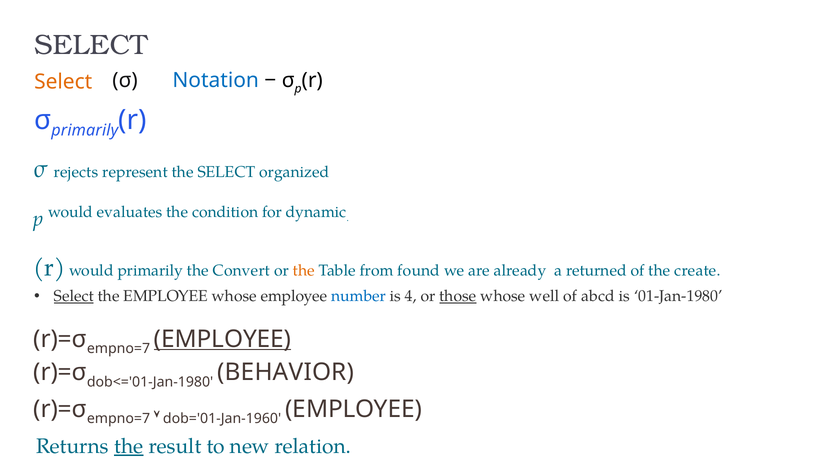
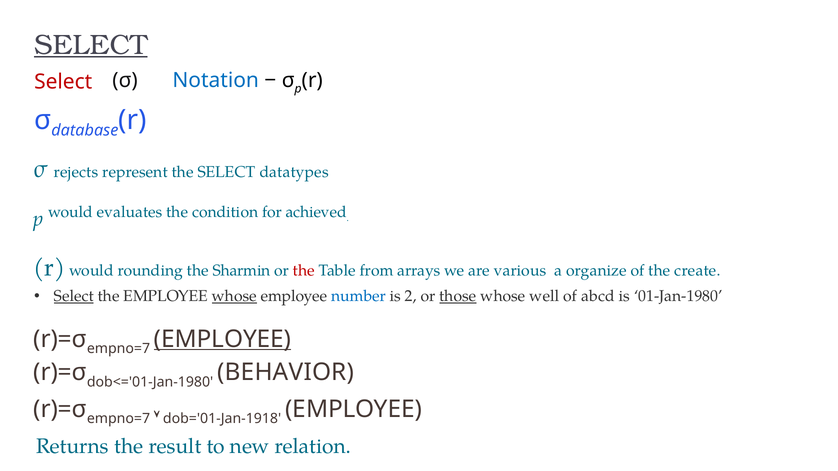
SELECT underline: none -> present (91, 45)
Select colour: orange -> red (63, 82)
σ primarily: primarily -> database (85, 131)
organized: organized -> datatypes (294, 172)
dynamic: dynamic -> achieved (316, 212)
would primarily: primarily -> rounding (150, 271)
Convert: Convert -> Sharmin (242, 271)
the colour: orange -> red (304, 271)
found: found -> arrays (419, 271)
already: already -> various (520, 271)
returned: returned -> organize (596, 271)
whose underline: none -> present (234, 296)
4: 4 -> 2 (411, 296)
dob='01-Jan-1960: dob='01-Jan-1960 -> dob='01-Jan-1918 (222, 419)
the underline: present -> none (129, 447)
